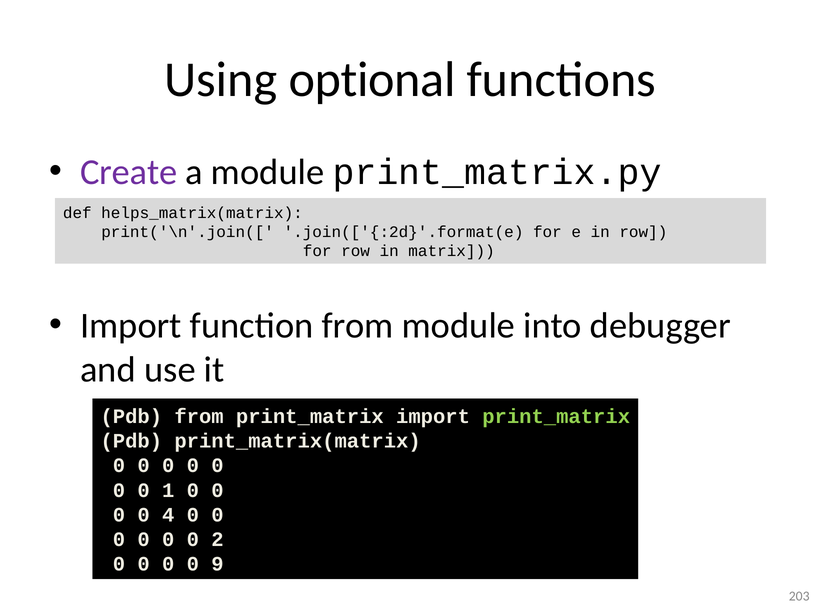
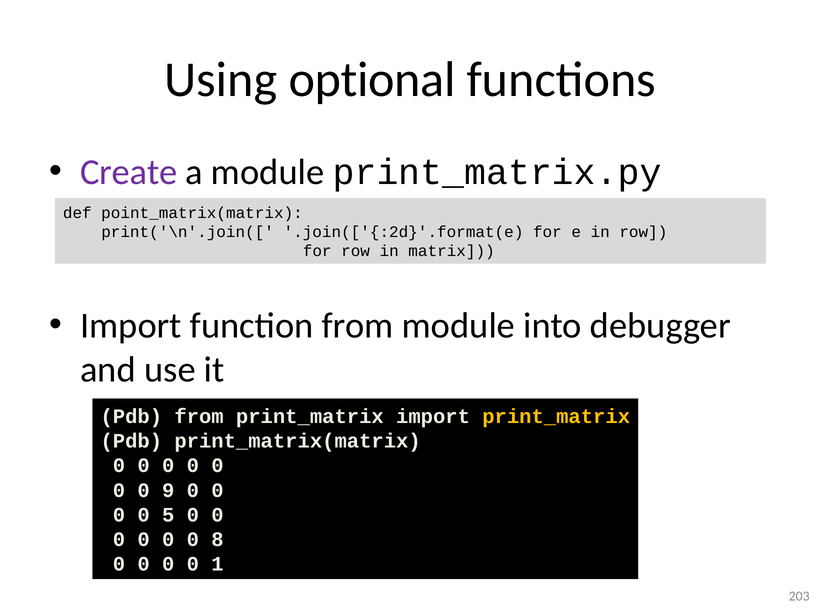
helps_matrix(matrix: helps_matrix(matrix -> point_matrix(matrix (202, 213)
print_matrix colour: light green -> yellow (556, 416)
1: 1 -> 9 (168, 490)
4: 4 -> 5 (168, 515)
2: 2 -> 8 (218, 539)
9: 9 -> 1 (218, 564)
